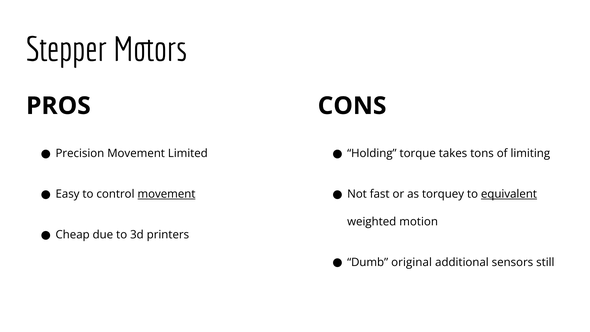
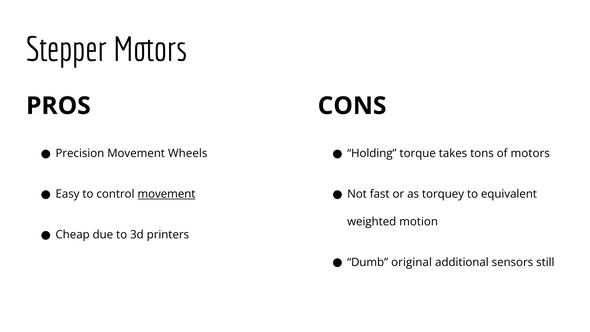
Limited: Limited -> Wheels (188, 153)
of limiting: limiting -> motors (530, 153)
equivalent underline: present -> none (509, 194)
